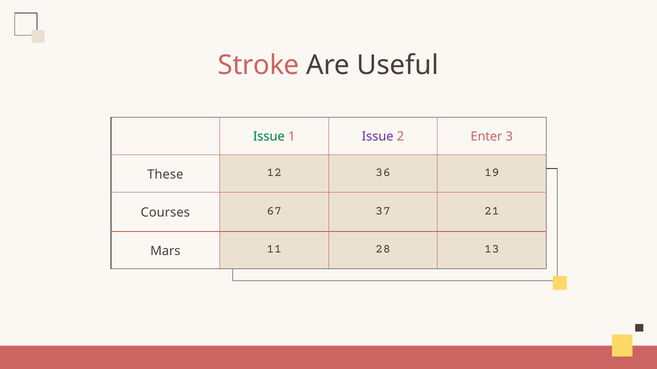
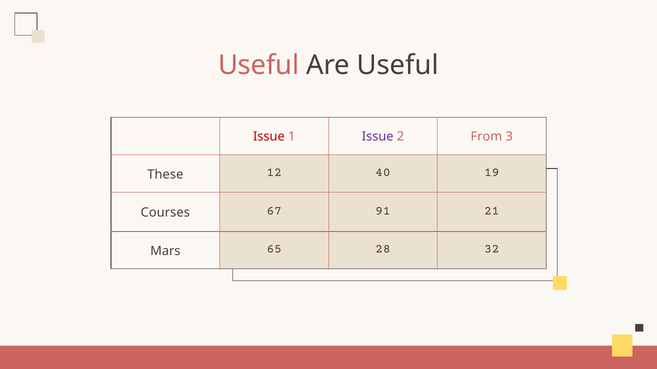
Stroke: Stroke -> Useful (259, 65)
Issue colour: green -> red (269, 137)
Enter: Enter -> From (486, 137)
36: 36 -> 40 (383, 172)
37: 37 -> 91 (383, 211)
11: 11 -> 65 (274, 249)
13: 13 -> 32 (492, 249)
